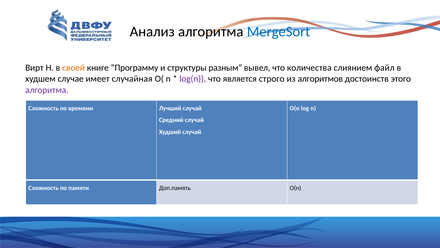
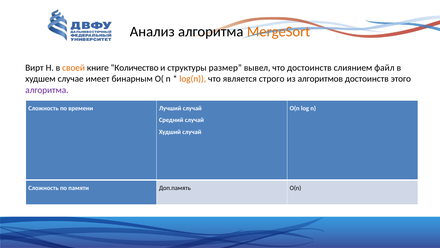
MergeSort colour: blue -> orange (279, 32)
Программу: Программу -> Количество (135, 68)
разным: разным -> размер (225, 68)
что количества: количества -> достоинств (309, 68)
случайная: случайная -> бинарным (132, 79)
log(n colour: purple -> orange (193, 79)
